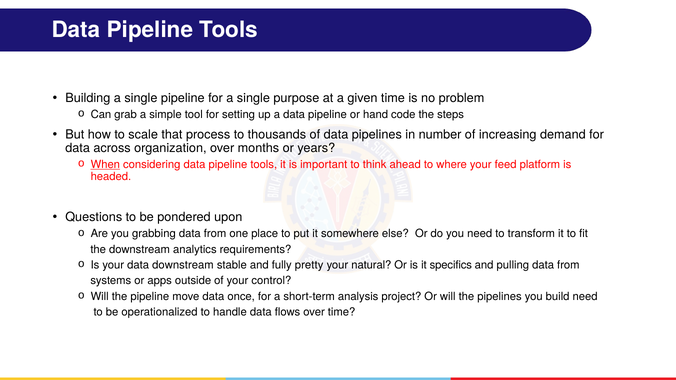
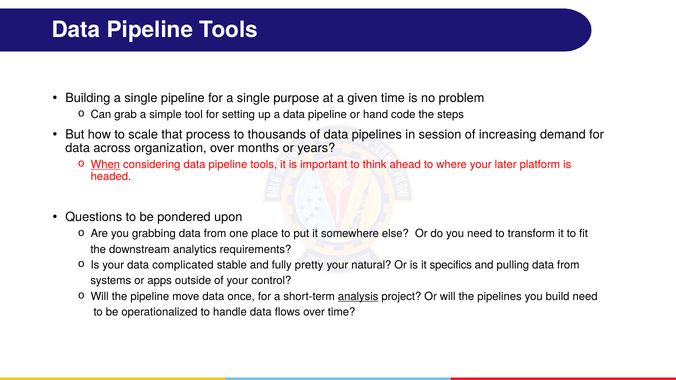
number: number -> session (440, 134)
feed: feed -> later (506, 165)
data downstream: downstream -> complicated (183, 265)
analysis underline: none -> present (358, 297)
